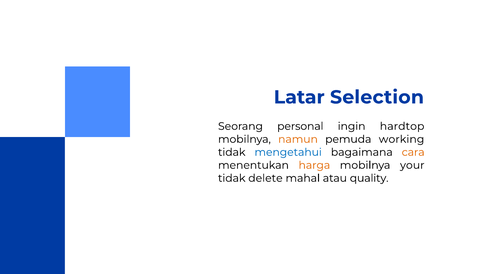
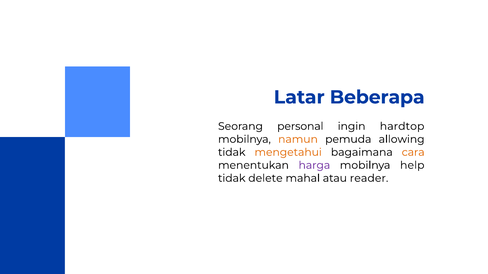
Selection: Selection -> Beberapa (377, 97)
working: working -> allowing (402, 140)
mengetahui colour: blue -> orange (288, 153)
harga colour: orange -> purple (314, 166)
your: your -> help (412, 166)
quality: quality -> reader (369, 179)
